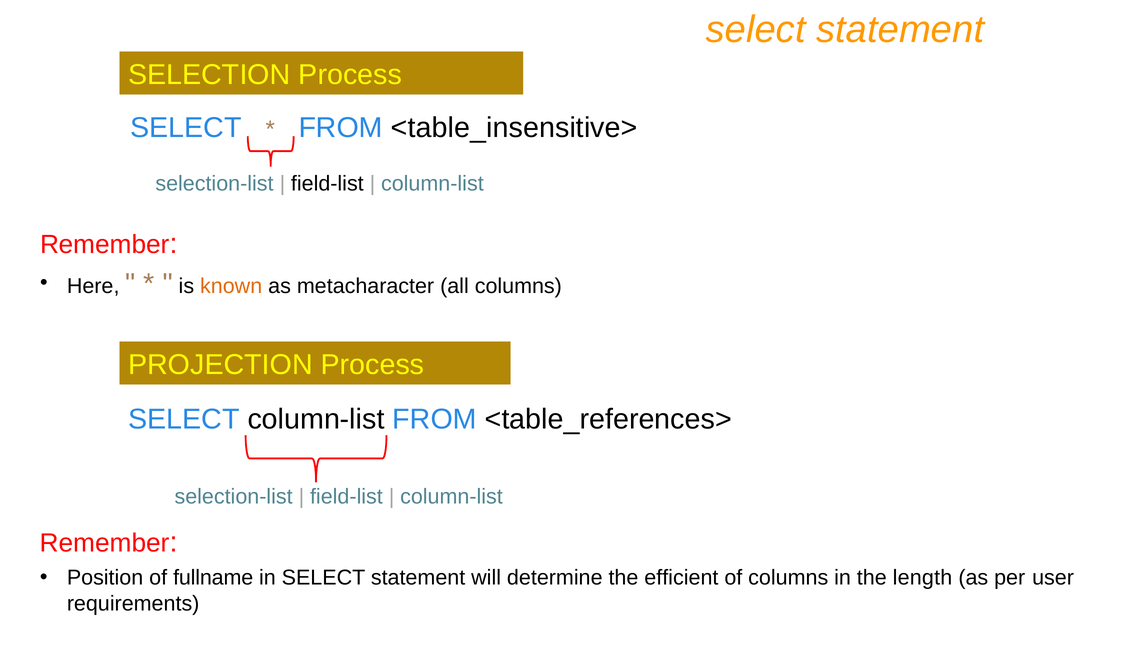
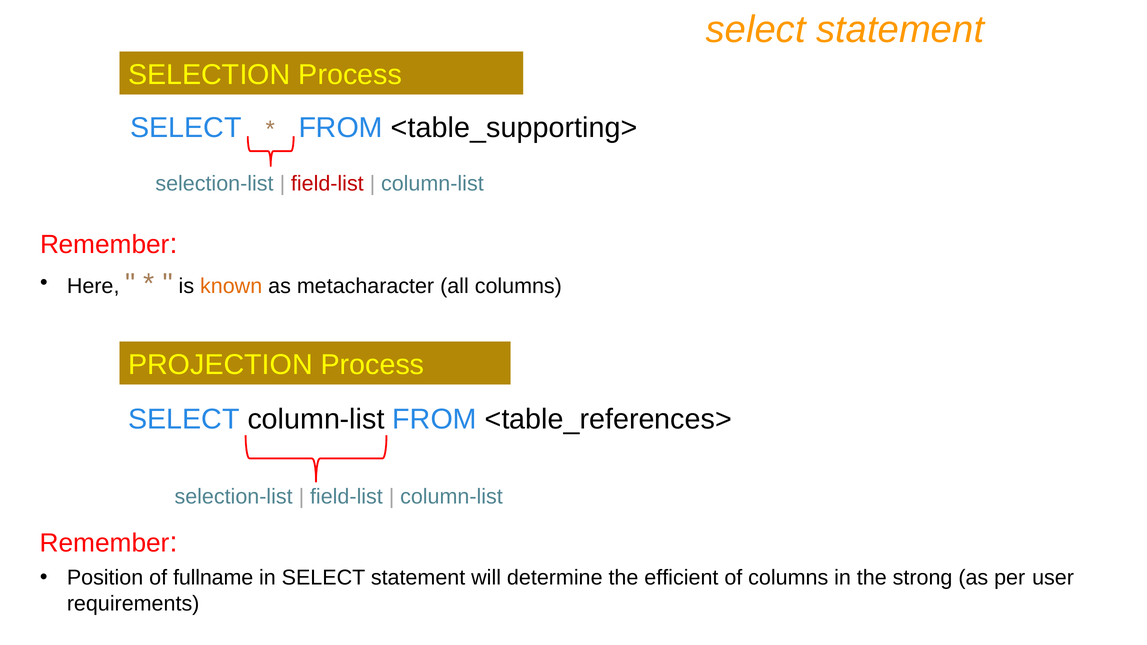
<table_insensitive>: <table_insensitive> -> <table_supporting> (514, 128)
field-list colour: black -> red (327, 184)
length: length -> strong (923, 578)
